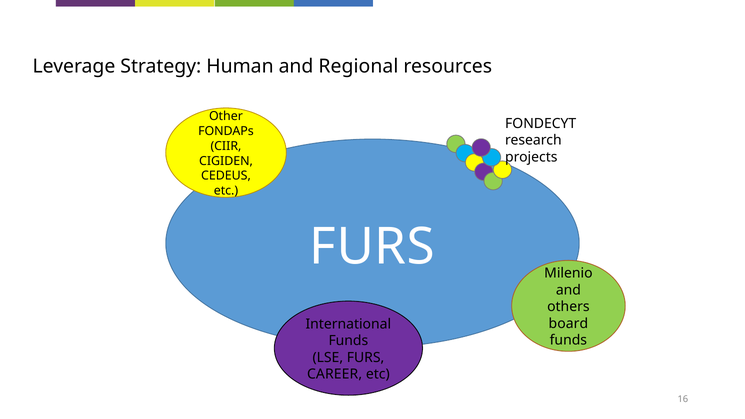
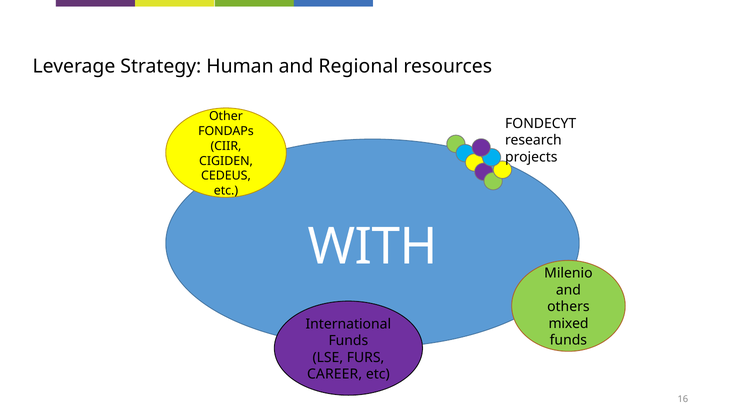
FURS: FURS -> WITH (373, 247)
board: board -> mixed (569, 324)
